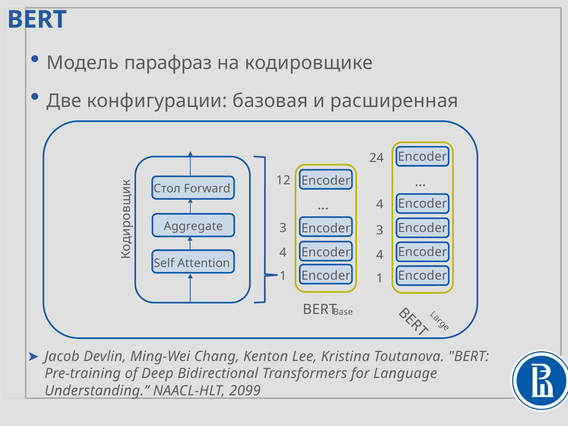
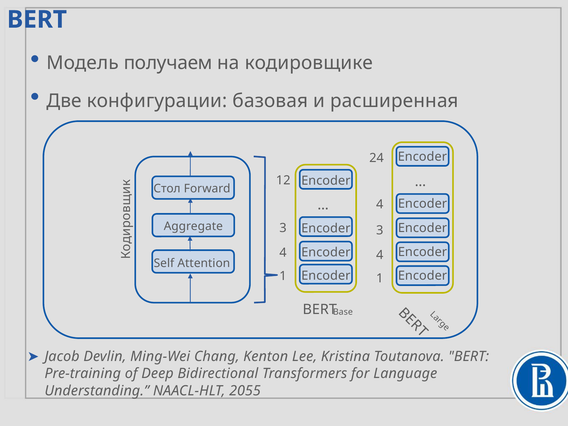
парафраз: парафраз -> получаем (168, 63)
2099: 2099 -> 2055 (245, 391)
